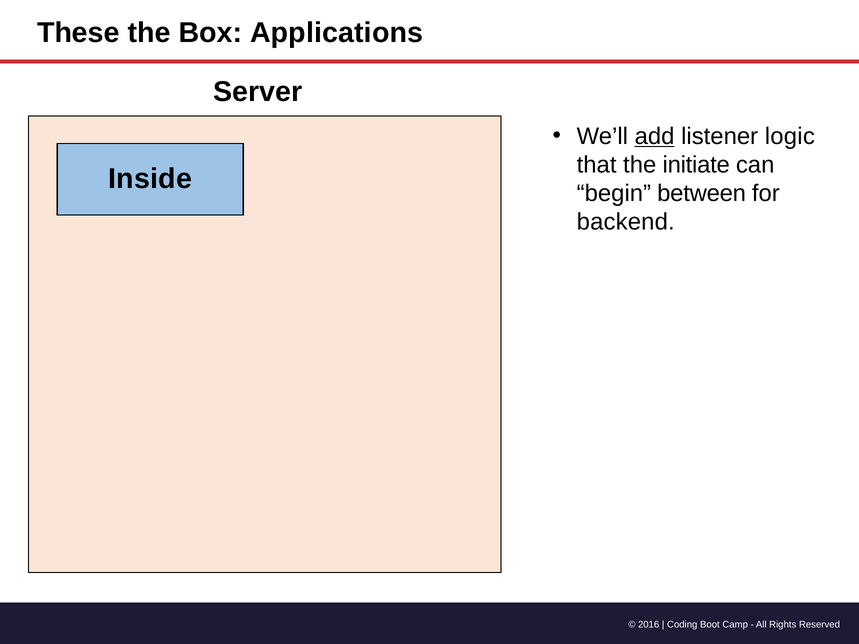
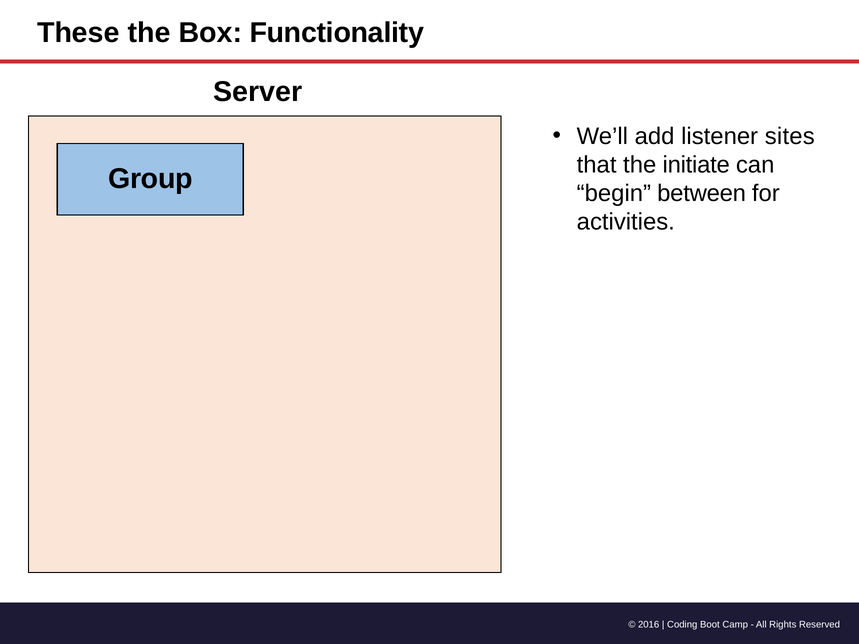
Applications: Applications -> Functionality (337, 33)
add underline: present -> none (655, 136)
logic: logic -> sites (790, 136)
Inside: Inside -> Group (150, 179)
backend: backend -> activities (626, 222)
